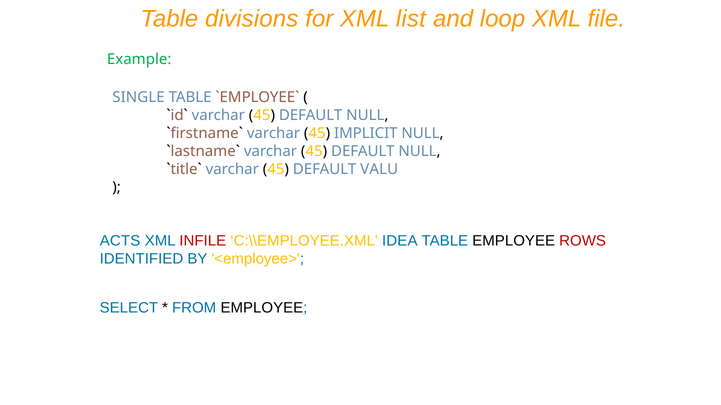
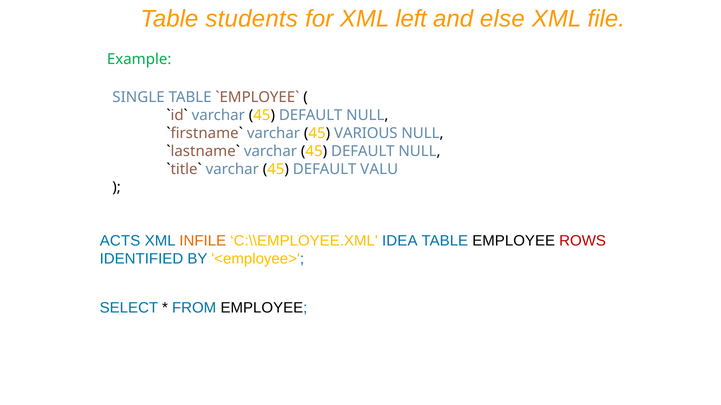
divisions: divisions -> students (252, 19)
list: list -> left (411, 19)
loop: loop -> else (502, 19)
IMPLICIT: IMPLICIT -> VARIOUS (366, 133)
INFILE colour: red -> orange (203, 241)
